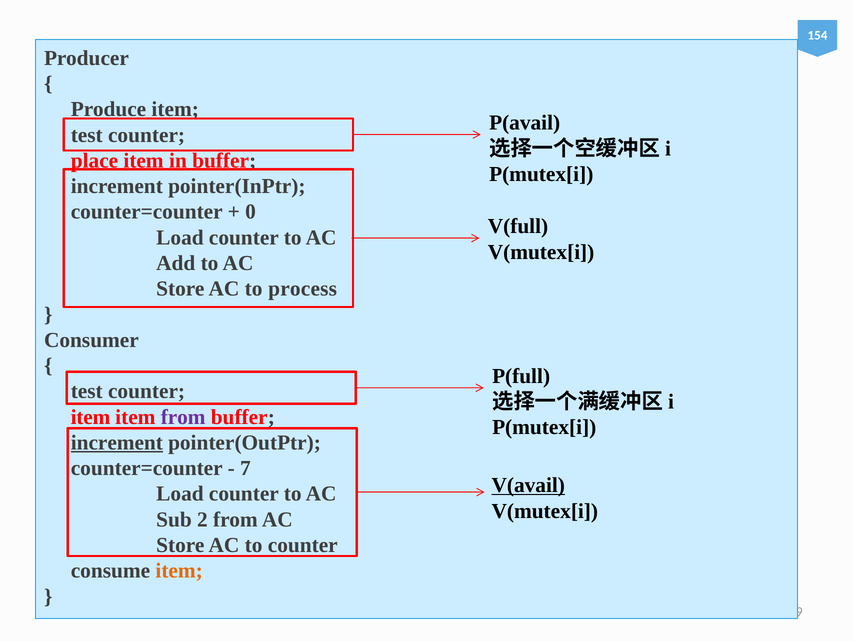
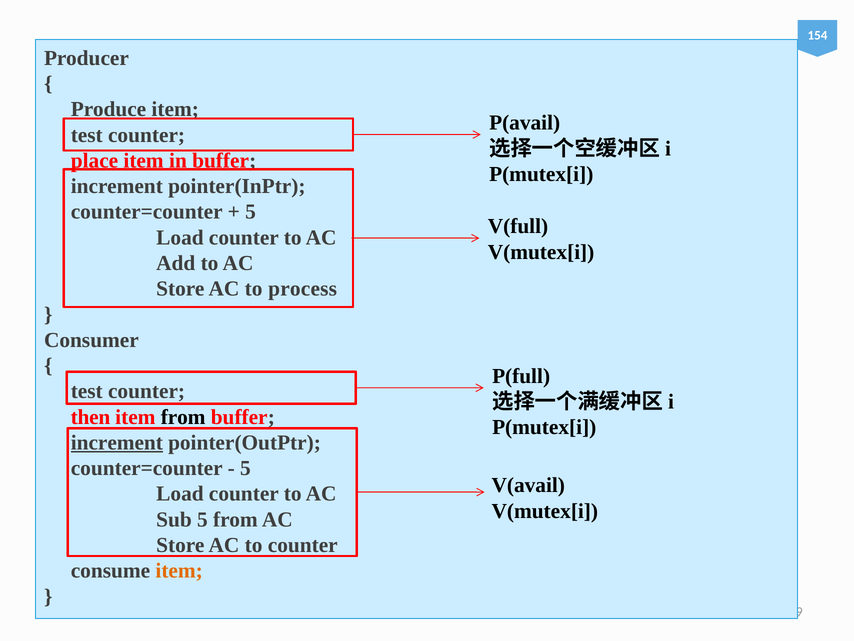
0: 0 -> 5 (250, 212)
item: item -> then (90, 417)
from colour: purple -> black (183, 417)
7: 7 -> 5 (245, 468)
V(avail underline: present -> none (528, 485)
Sub 2: 2 -> 5 (202, 519)
